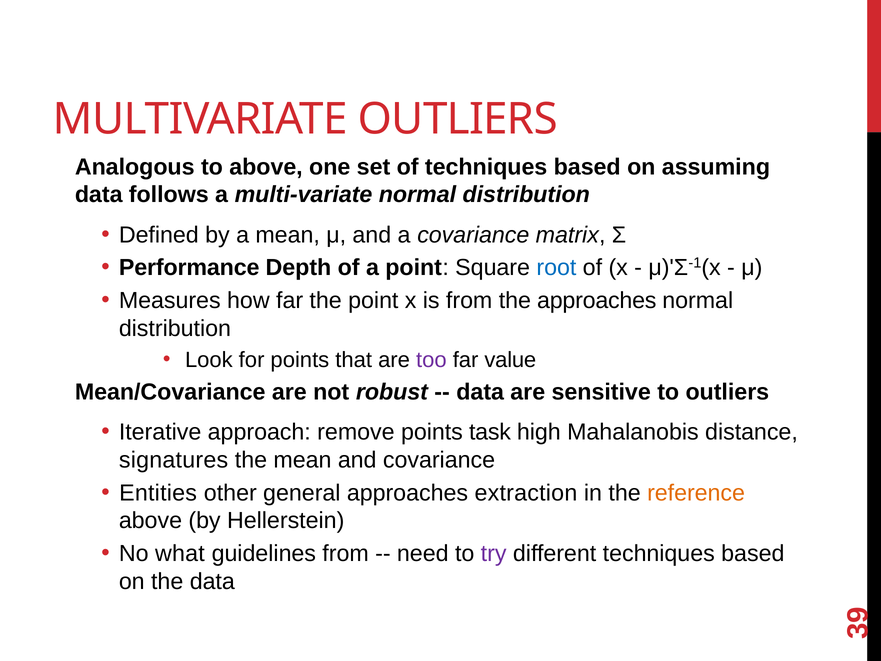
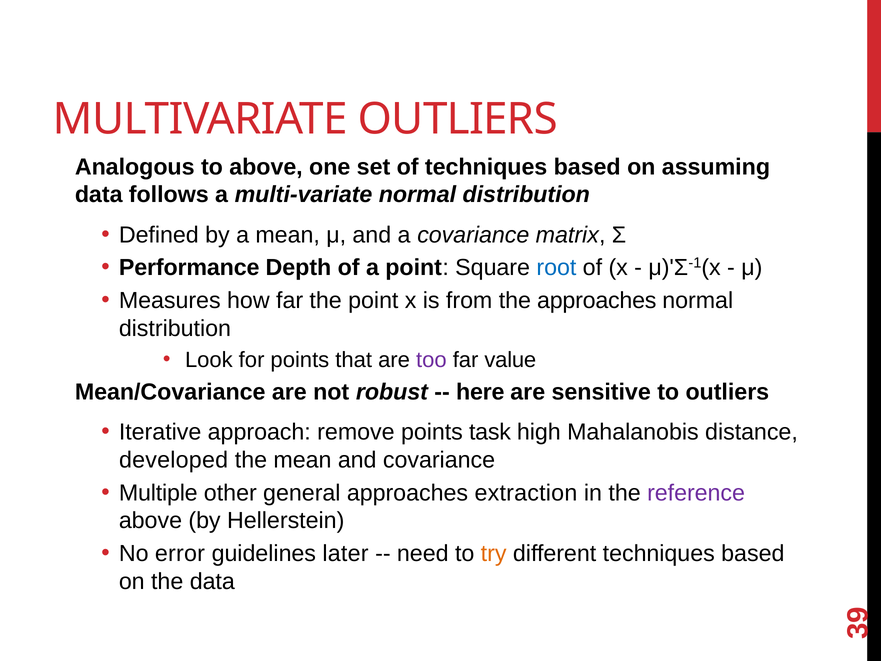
data: data -> here (480, 392)
signatures: signatures -> developed (174, 460)
Entities: Entities -> Multiple (158, 493)
reference colour: orange -> purple (696, 493)
what: what -> error (180, 553)
guidelines from: from -> later (345, 553)
try colour: purple -> orange (494, 553)
